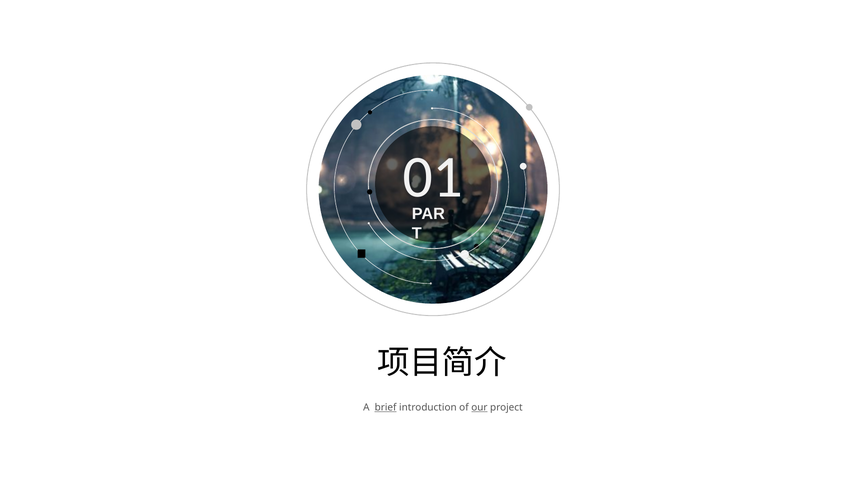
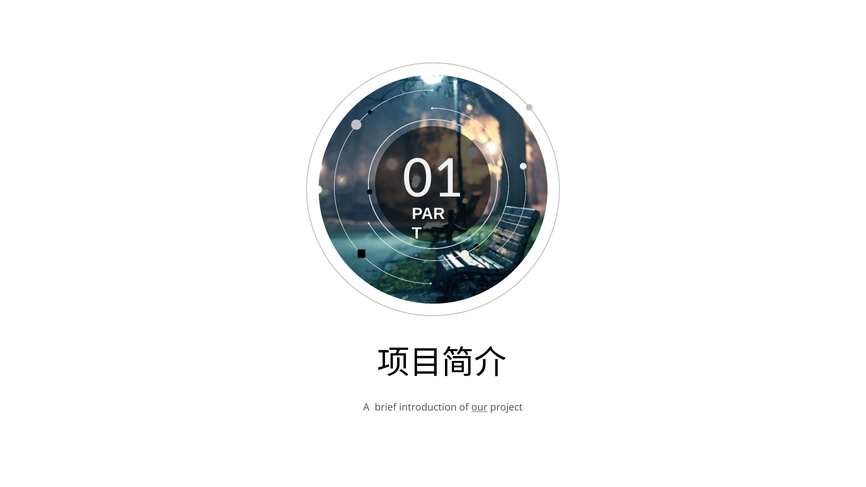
brief underline: present -> none (386, 408)
